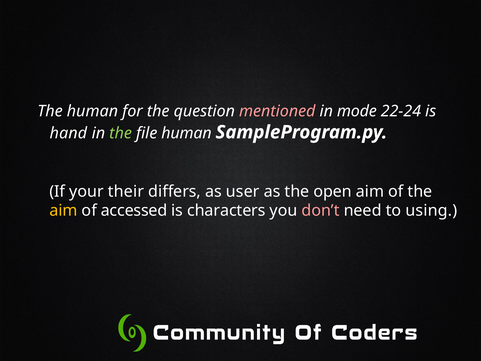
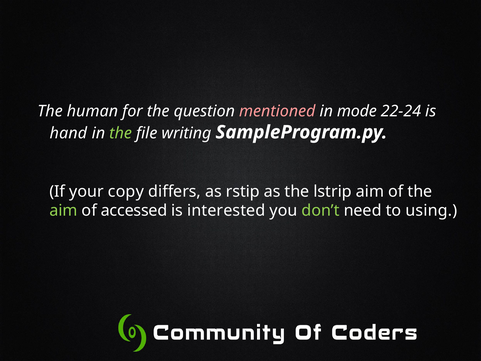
file human: human -> writing (186, 133)
their: their -> copy (126, 191)
user: user -> rstip (243, 191)
open: open -> lstrip (333, 191)
aim colour: yellow -> light green (63, 211)
characters: characters -> interested (226, 211)
don’t colour: pink -> light green (321, 211)
